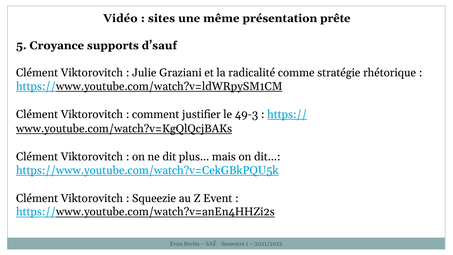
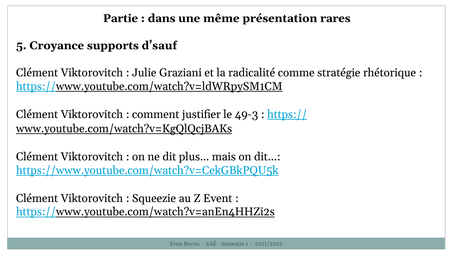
Vidéo: Vidéo -> Partie (121, 18)
sites: sites -> dans (162, 18)
prête: prête -> rares (335, 18)
